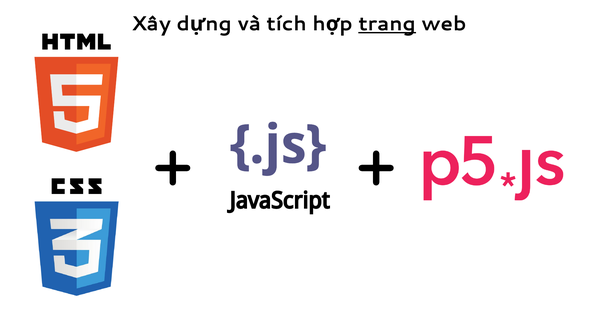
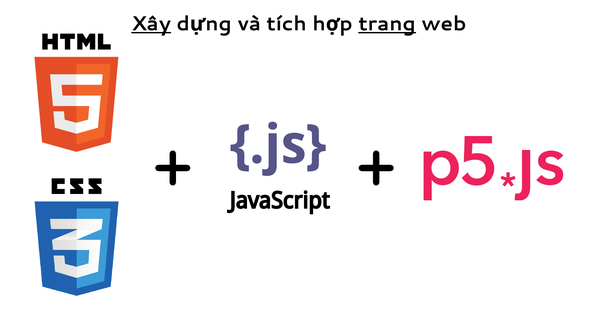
Xây underline: none -> present (151, 24)
